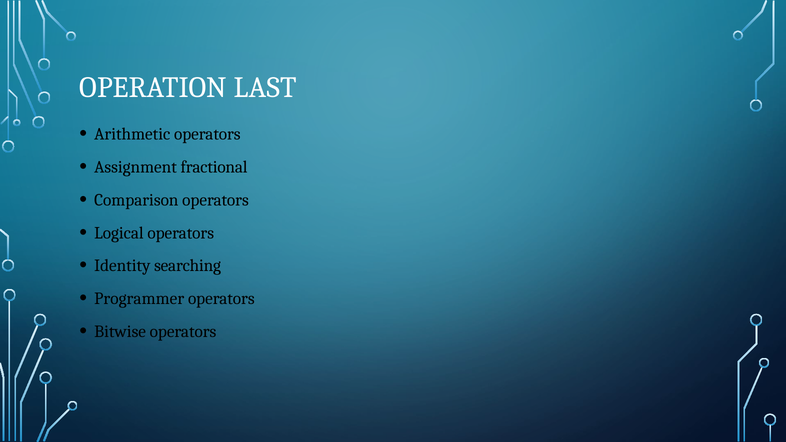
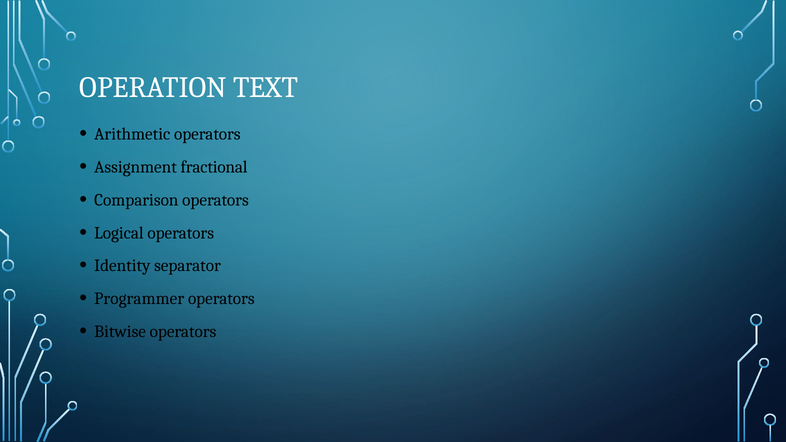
LAST: LAST -> TEXT (266, 87)
searching: searching -> separator (187, 266)
